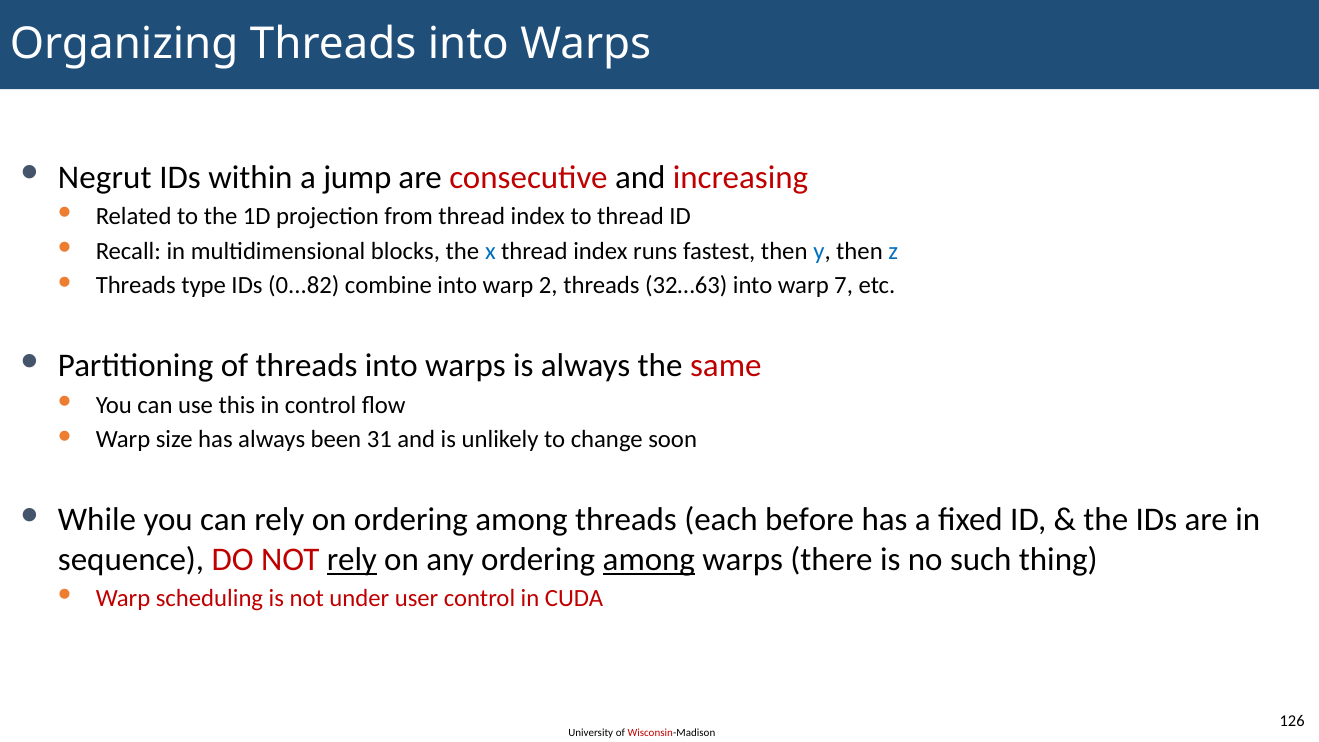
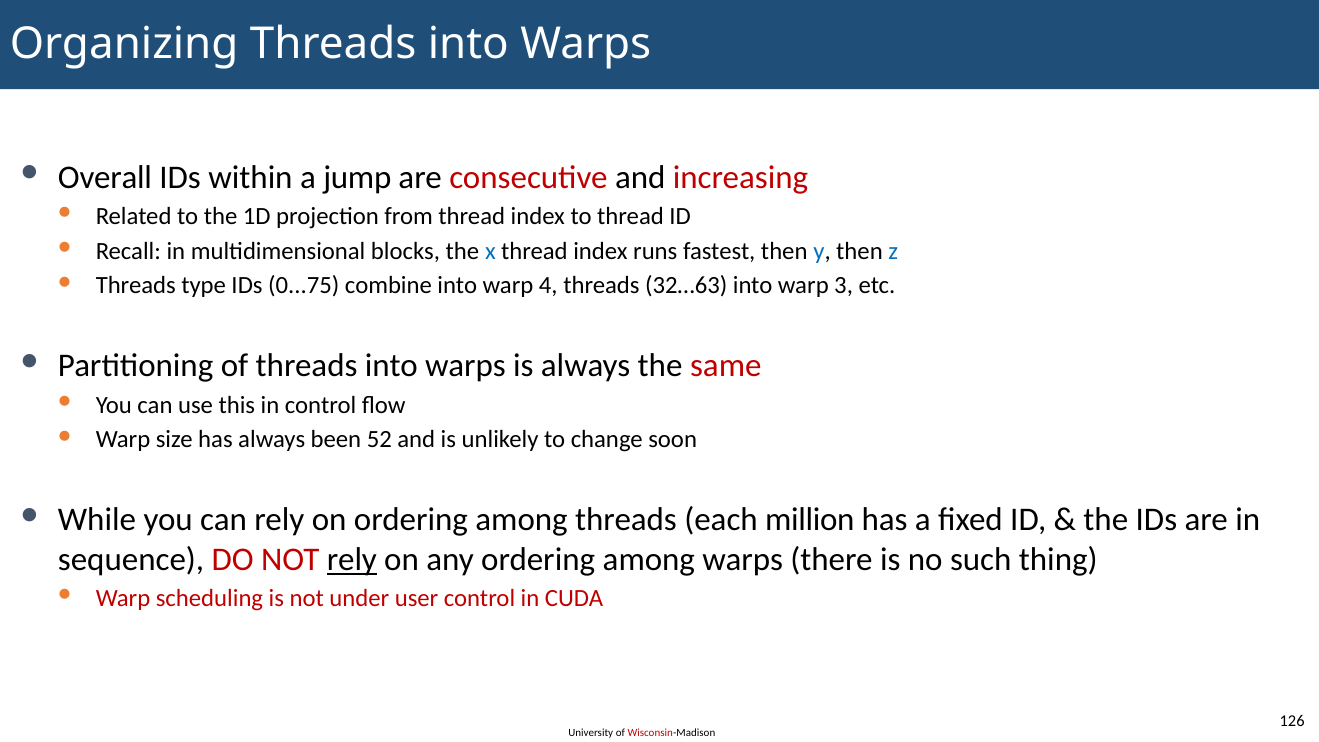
Negrut: Negrut -> Overall (105, 178)
0...82: 0...82 -> 0...75 (304, 286)
2: 2 -> 4 (548, 286)
7: 7 -> 3 (844, 286)
31: 31 -> 52 (379, 440)
before: before -> million (810, 520)
among underline: present -> none (649, 560)
